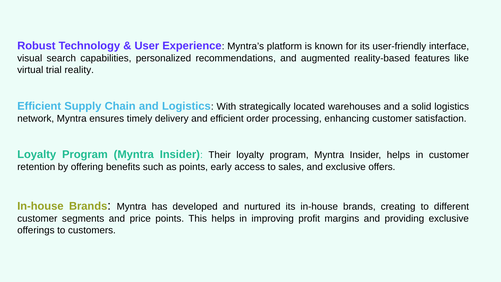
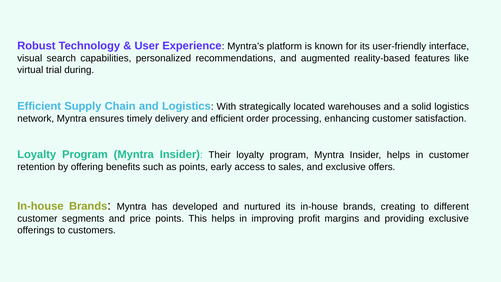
reality: reality -> during (79, 70)
